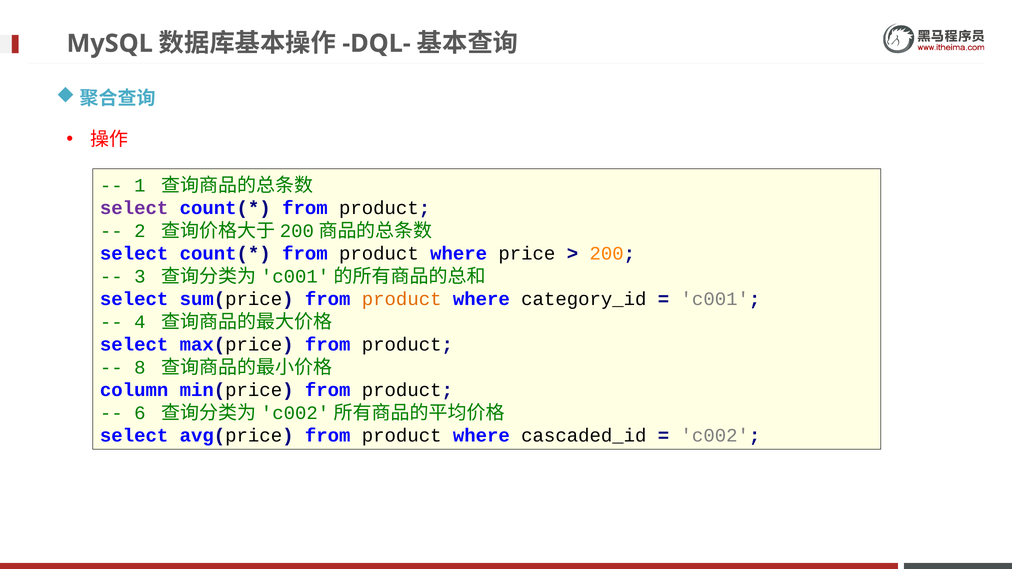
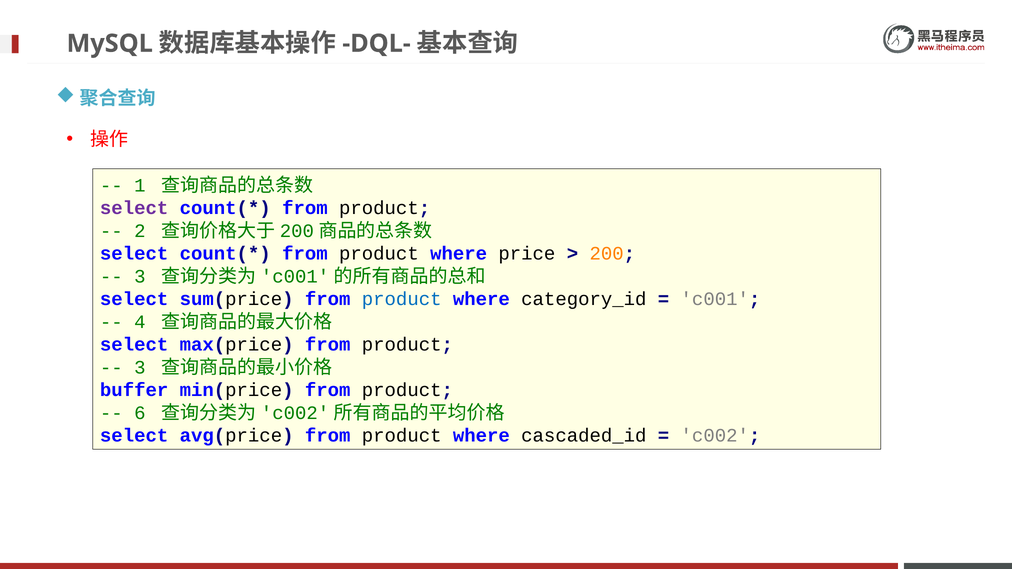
product colour: orange -> blue (402, 299)
8: 8 -> 3 (140, 367)
column: column -> buffer (134, 390)
